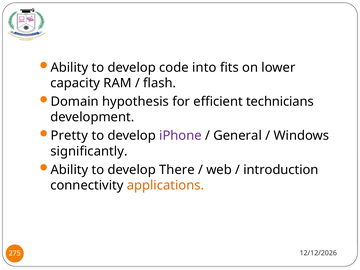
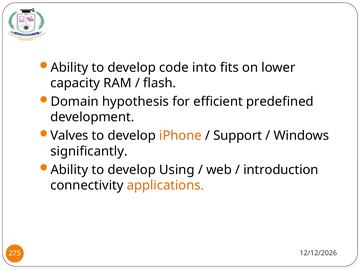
technicians: technicians -> predefined (280, 102)
Pretty: Pretty -> Valves (69, 136)
iPhone colour: purple -> orange (180, 136)
General: General -> Support (238, 136)
There: There -> Using (177, 170)
